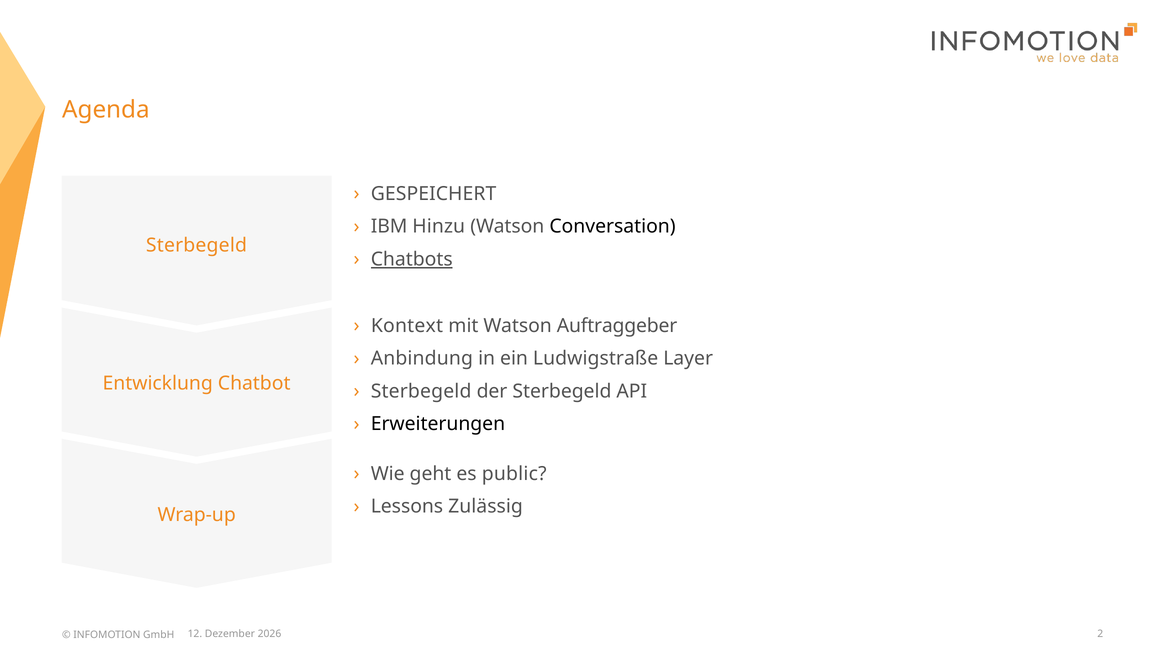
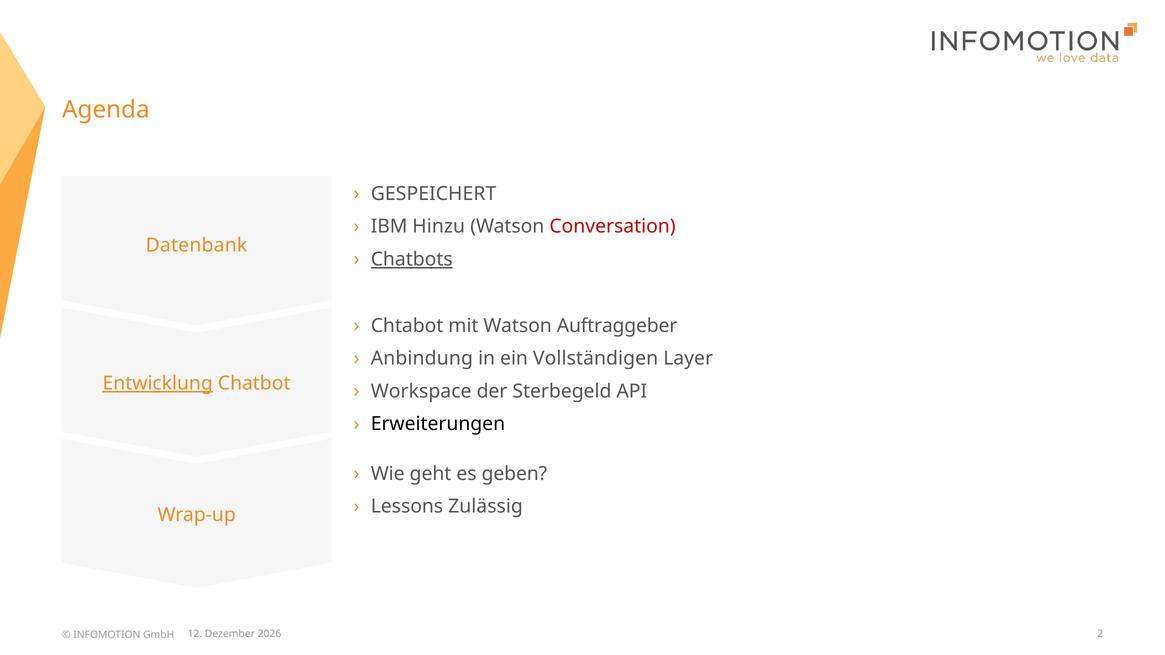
Conversation colour: black -> red (613, 227)
Sterbegeld: Sterbegeld -> Datenbank (196, 246)
Kontext: Kontext -> Chtabot (407, 326)
Ludwigstraße: Ludwigstraße -> Vollständigen (596, 359)
Entwicklung underline: none -> present (158, 384)
Sterbegeld: Sterbegeld -> Workspace (421, 391)
public: public -> geben (514, 474)
